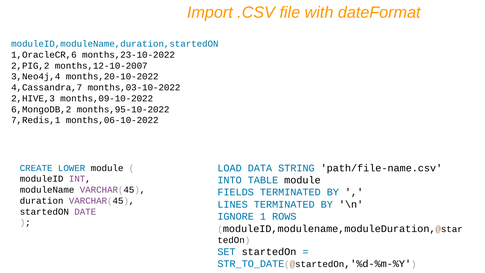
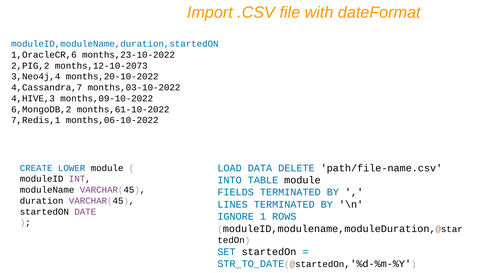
months,12-10-2007: months,12-10-2007 -> months,12-10-2073 (101, 66)
2,HIVE,3: 2,HIVE,3 -> 4,HIVE,3 (33, 98)
months,95-10-2022: months,95-10-2022 -> months,61-10-2022 (123, 109)
STRING: STRING -> DELETE (296, 168)
